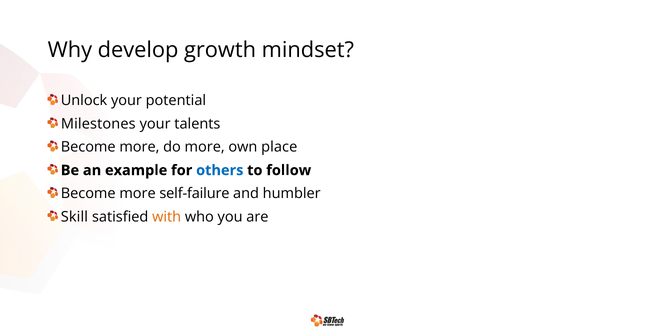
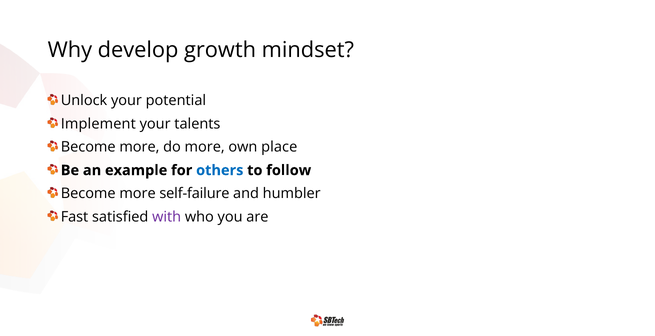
Milestones: Milestones -> Implement (98, 124)
Skill: Skill -> Fast (75, 217)
with colour: orange -> purple (167, 217)
